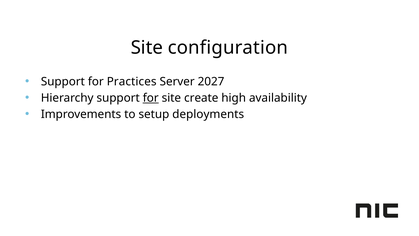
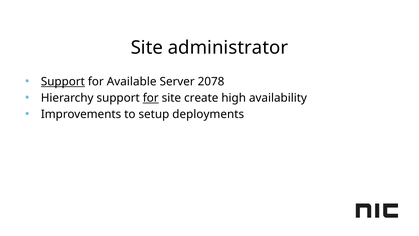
configuration: configuration -> administrator (228, 48)
Support underline: none -> present (63, 82)
Practices: Practices -> Available (132, 82)
2027: 2027 -> 2078 (211, 82)
